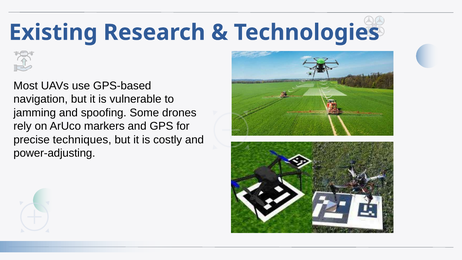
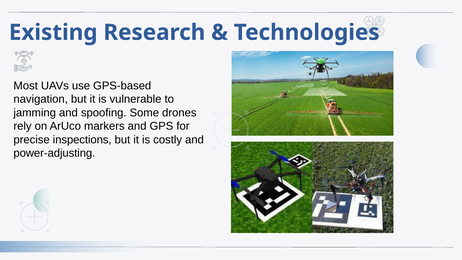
techniques: techniques -> inspections (82, 140)
